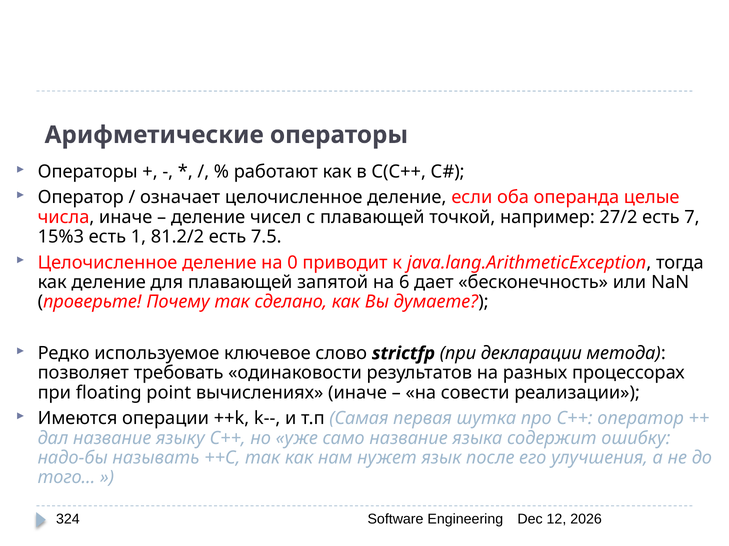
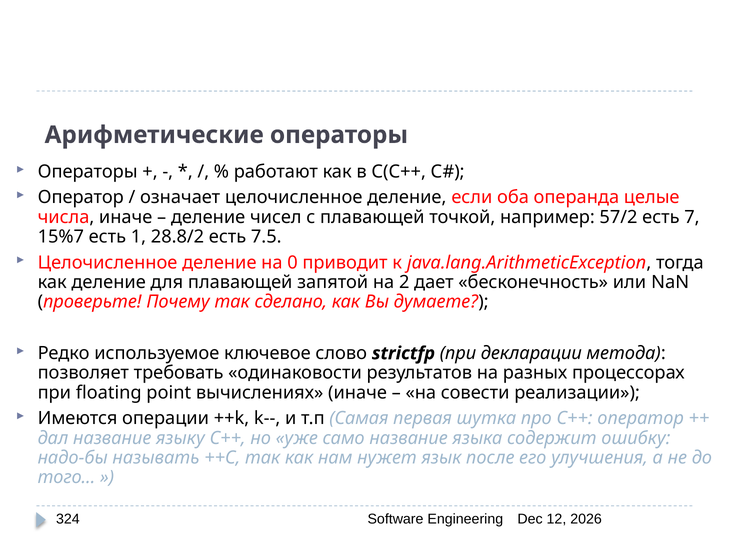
27/2: 27/2 -> 57/2 (619, 217)
15%3: 15%3 -> 15%7 (61, 237)
81.2/2: 81.2/2 -> 28.8/2 (177, 237)
6: 6 -> 2 (404, 283)
